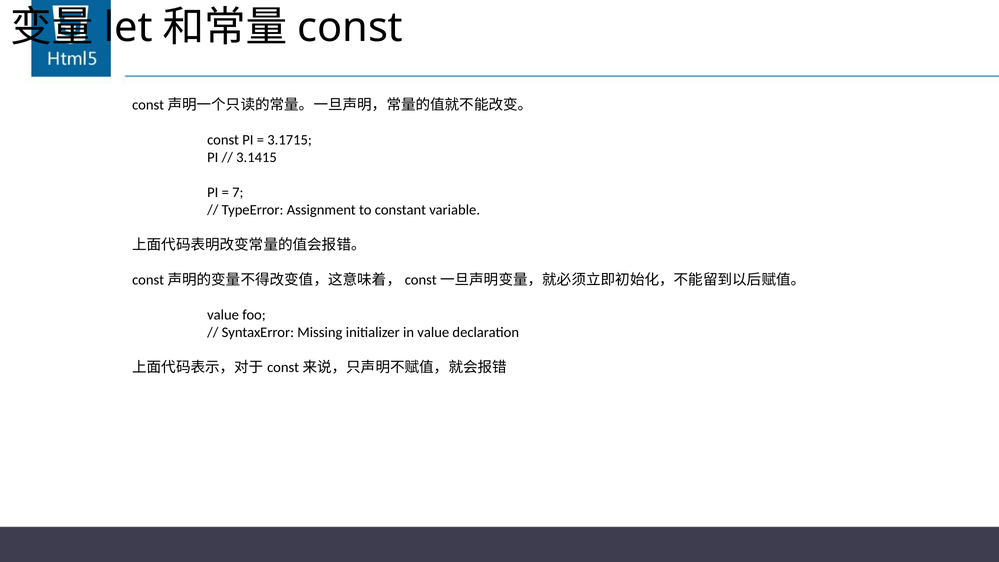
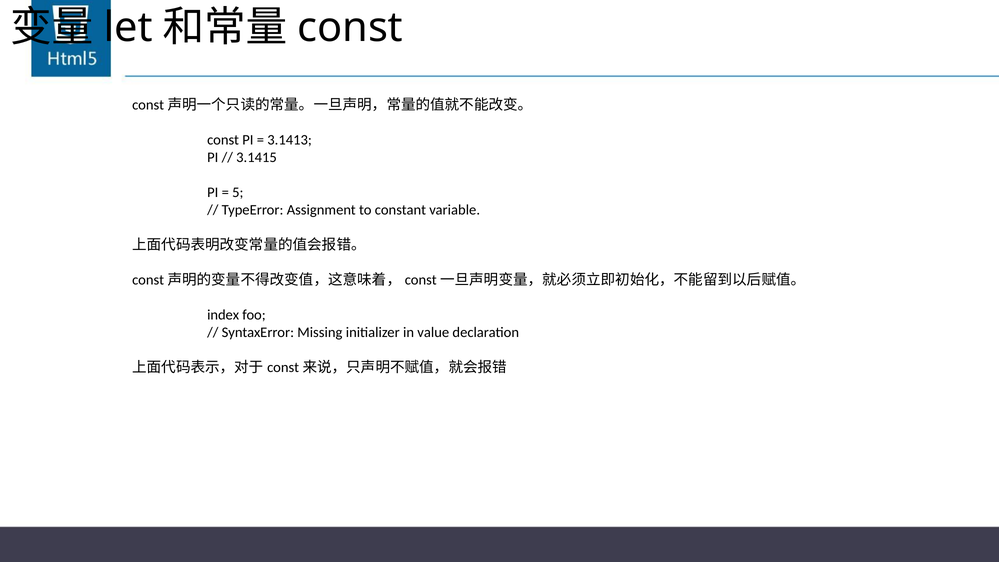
3.1715: 3.1715 -> 3.1413 (290, 140)
7: 7 -> 5 (238, 192)
value: value -> index (223, 315)
